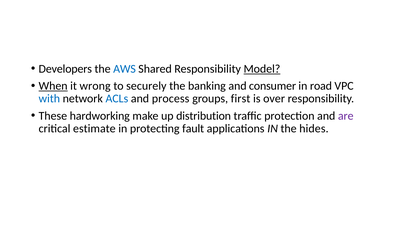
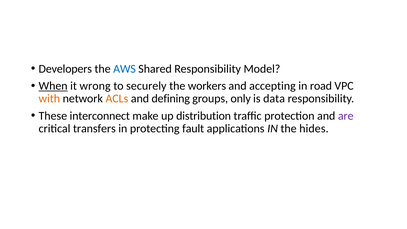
Model underline: present -> none (262, 69)
banking: banking -> workers (207, 86)
consumer: consumer -> accepting (272, 86)
with colour: blue -> orange (49, 99)
ACLs colour: blue -> orange (117, 99)
process: process -> defining (171, 99)
first: first -> only (241, 99)
over: over -> data (274, 99)
hardworking: hardworking -> interconnect (100, 116)
estimate: estimate -> transfers (94, 129)
